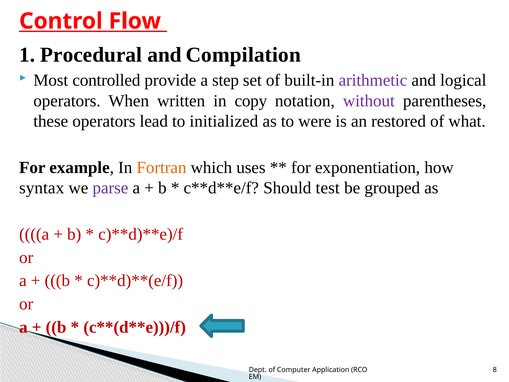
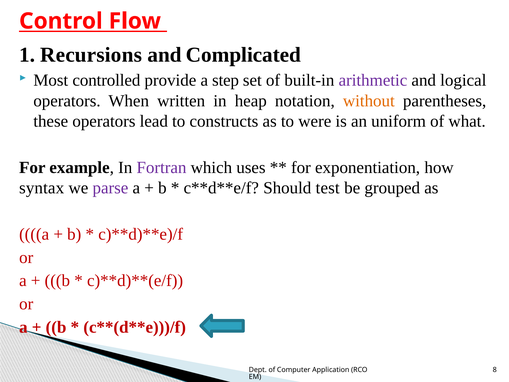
Procedural: Procedural -> Recursions (91, 55)
Compilation: Compilation -> Complicated (243, 55)
copy: copy -> heap (251, 101)
without colour: purple -> orange (369, 101)
initialized: initialized -> constructs (224, 121)
restored: restored -> uniform (399, 121)
Fortran colour: orange -> purple (161, 167)
